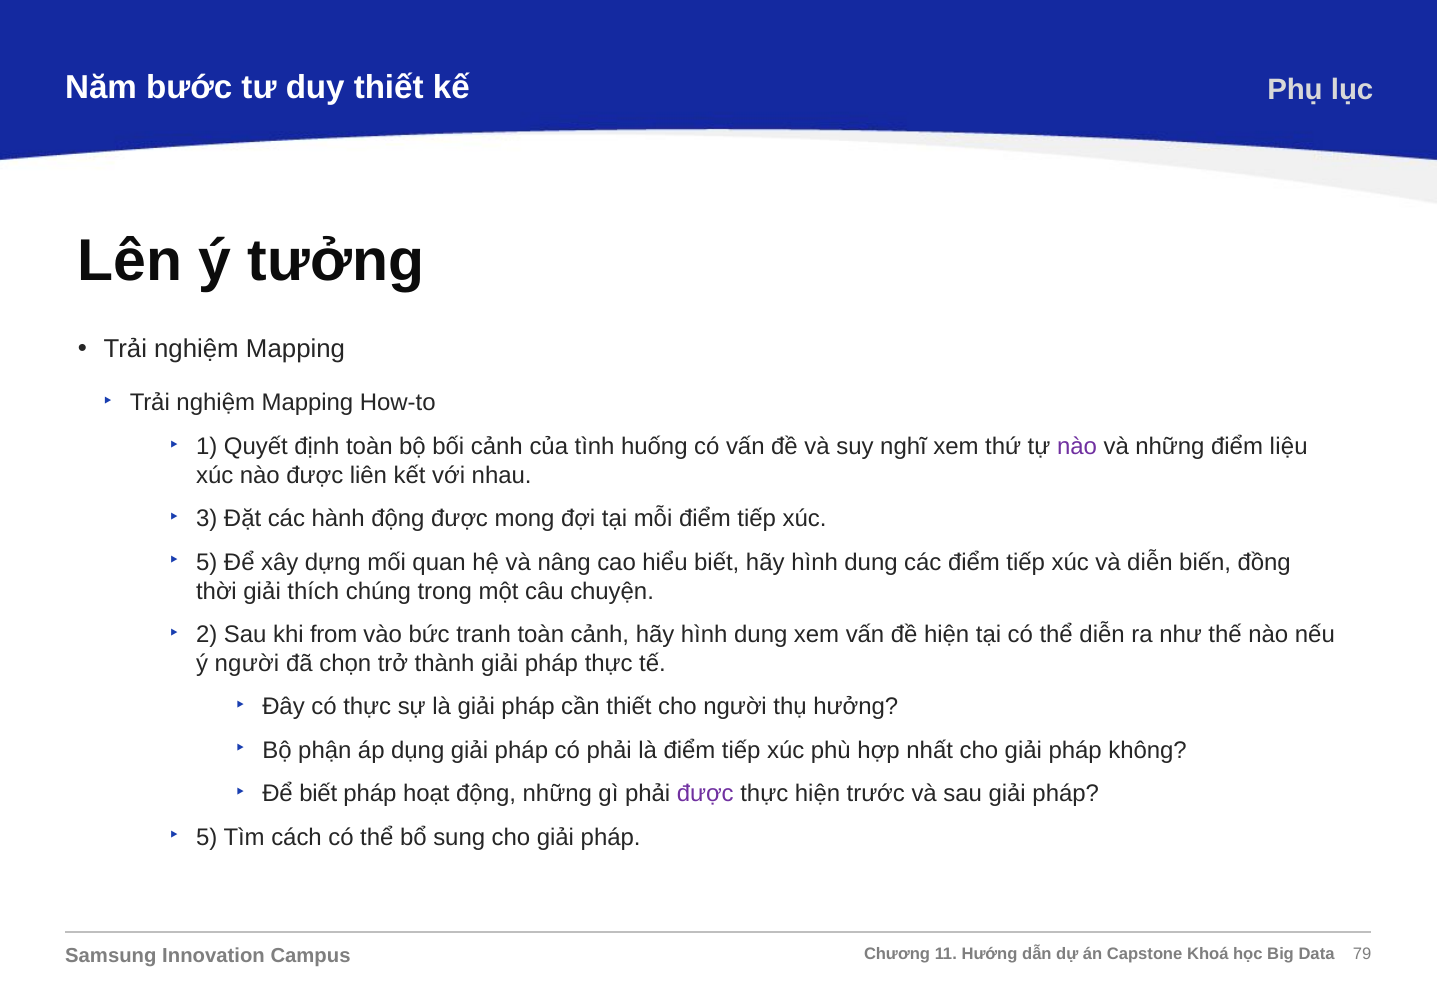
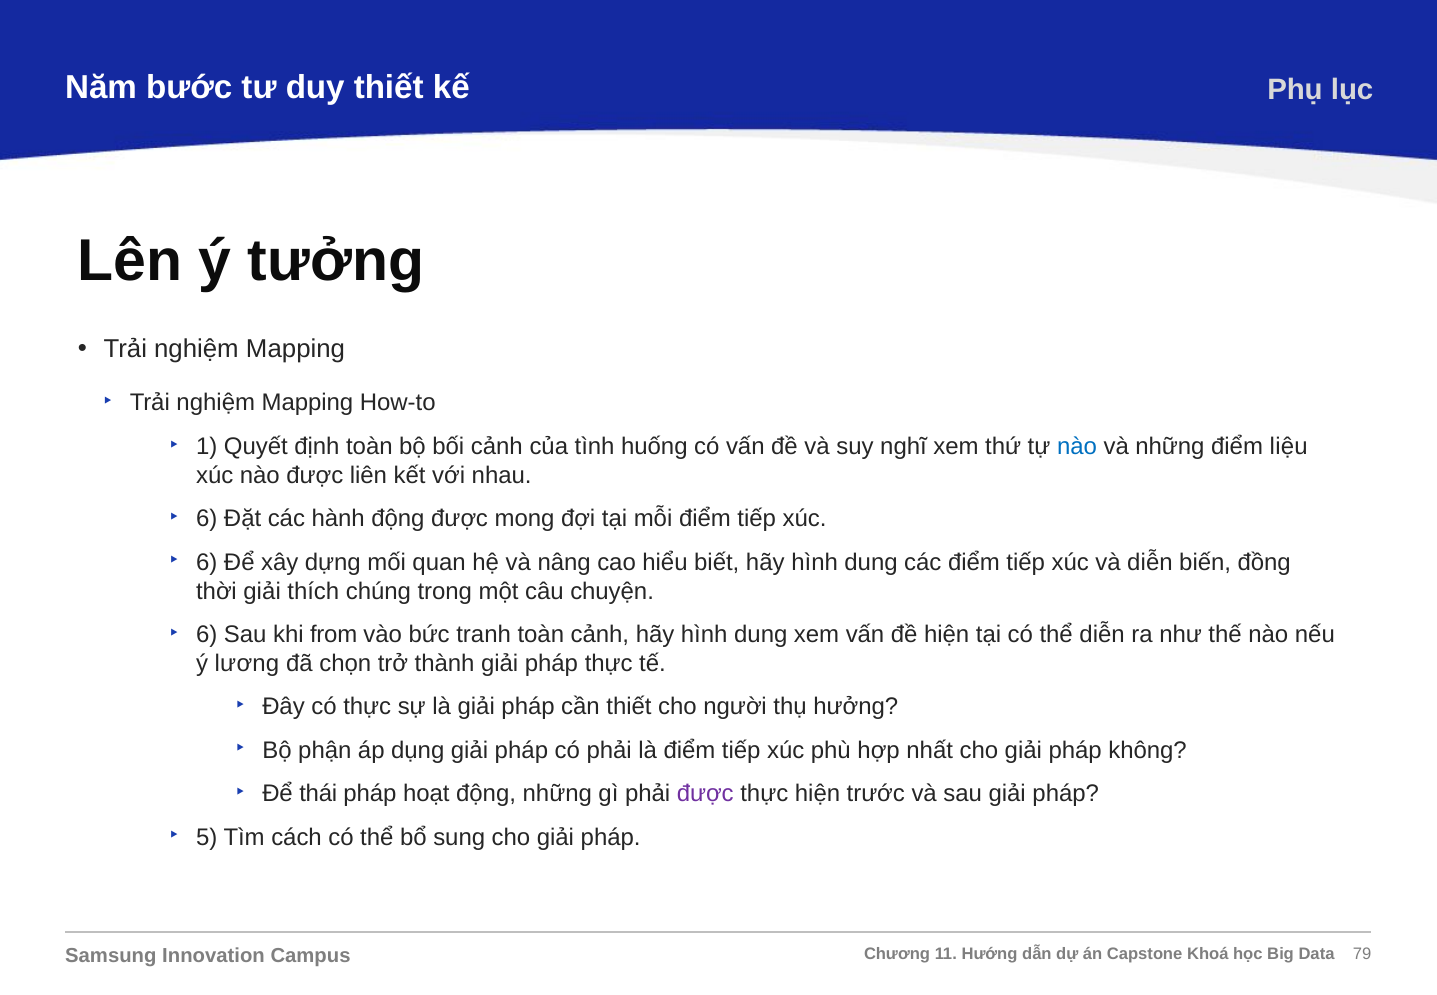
nào colour: purple -> blue (1077, 446)
3: 3 -> 6 (207, 519)
5: 5 -> 6 (207, 562)
2: 2 -> 6 (207, 635)
ý người: người -> lương (247, 663)
Để biết: biết -> thái (318, 794)
